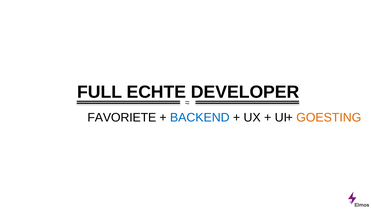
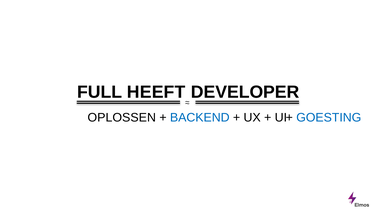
ECHTE: ECHTE -> HEEFT (156, 92)
FAVORIETE: FAVORIETE -> OPLOSSEN (122, 117)
GOESTING colour: orange -> blue (329, 117)
